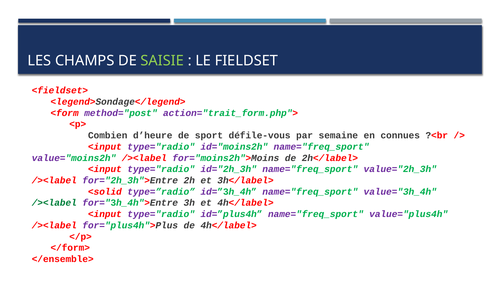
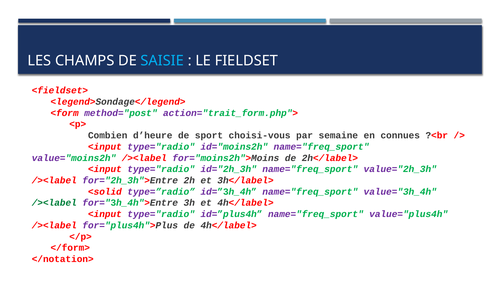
SAISIE colour: light green -> light blue (162, 61)
défile-vous: défile-vous -> choisi-vous (260, 136)
</ensemble>: </ensemble> -> </notation> (63, 259)
